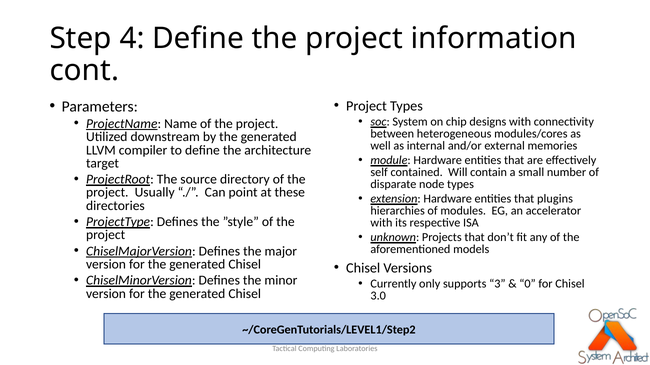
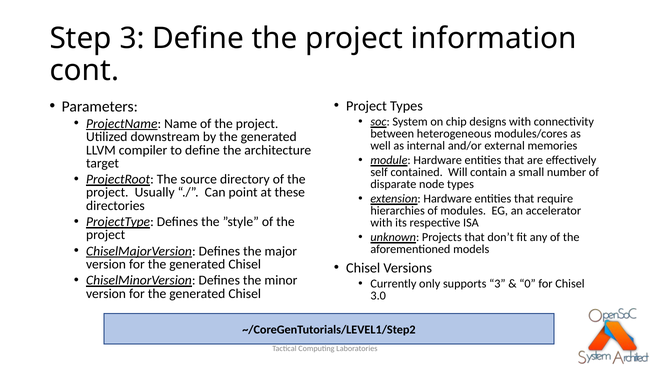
Step 4: 4 -> 3 (132, 39)
plugins: plugins -> require (555, 199)
